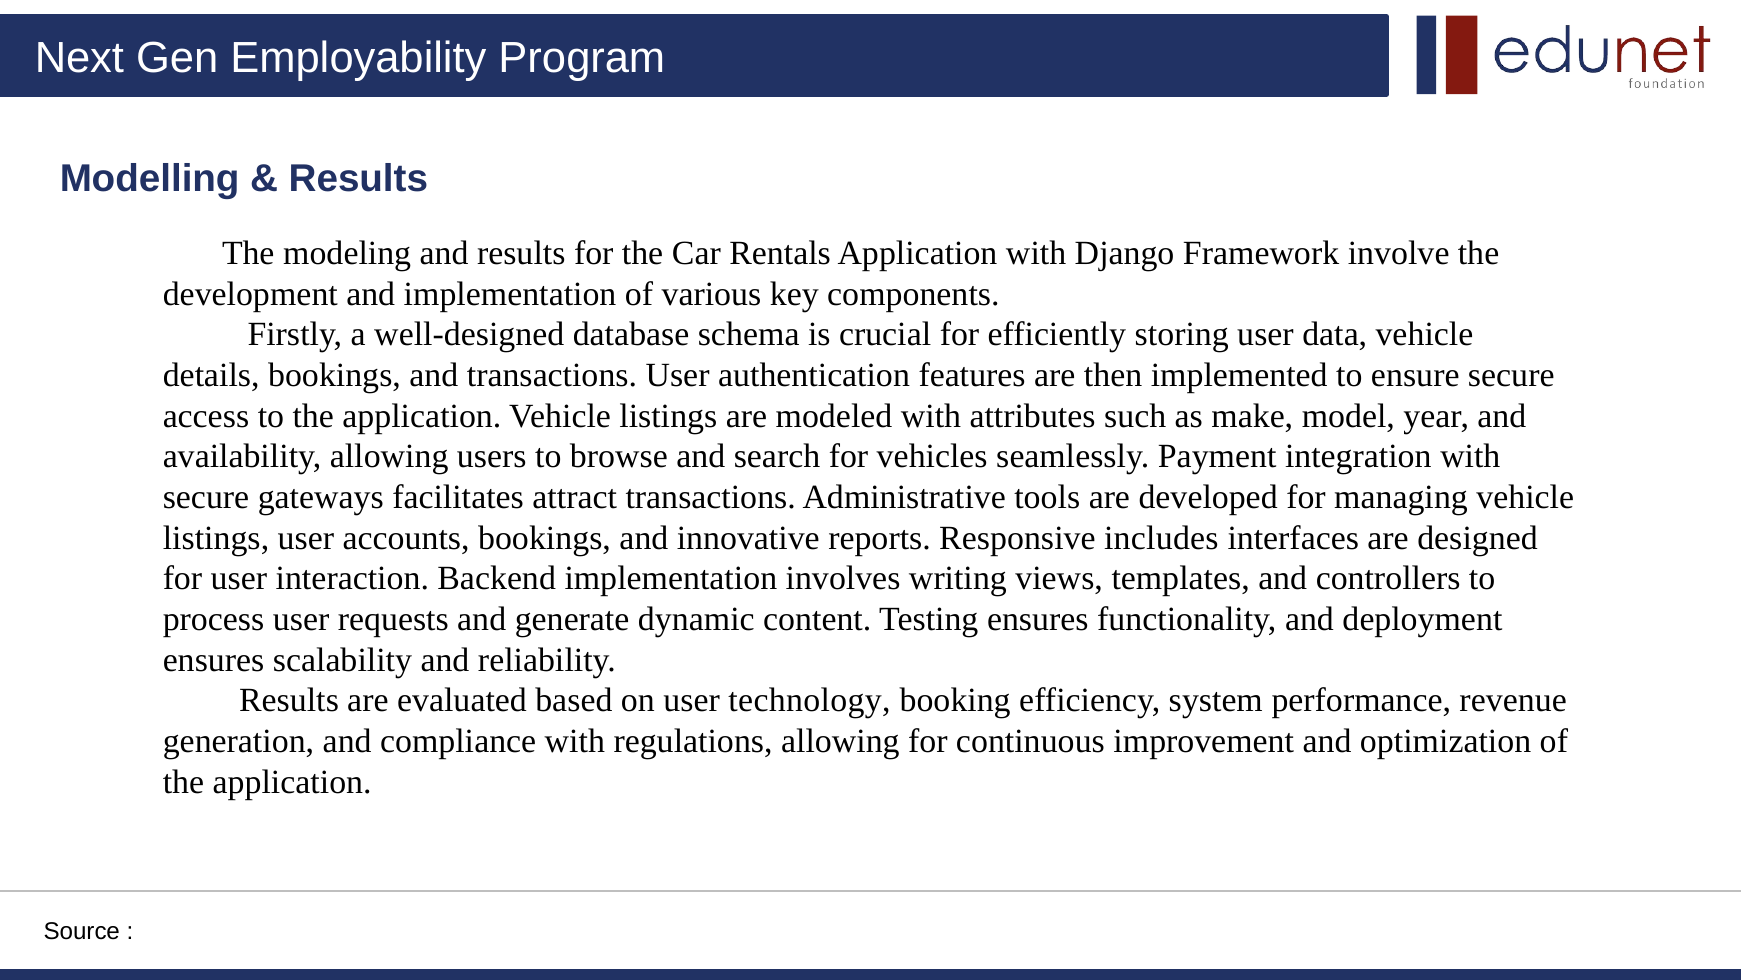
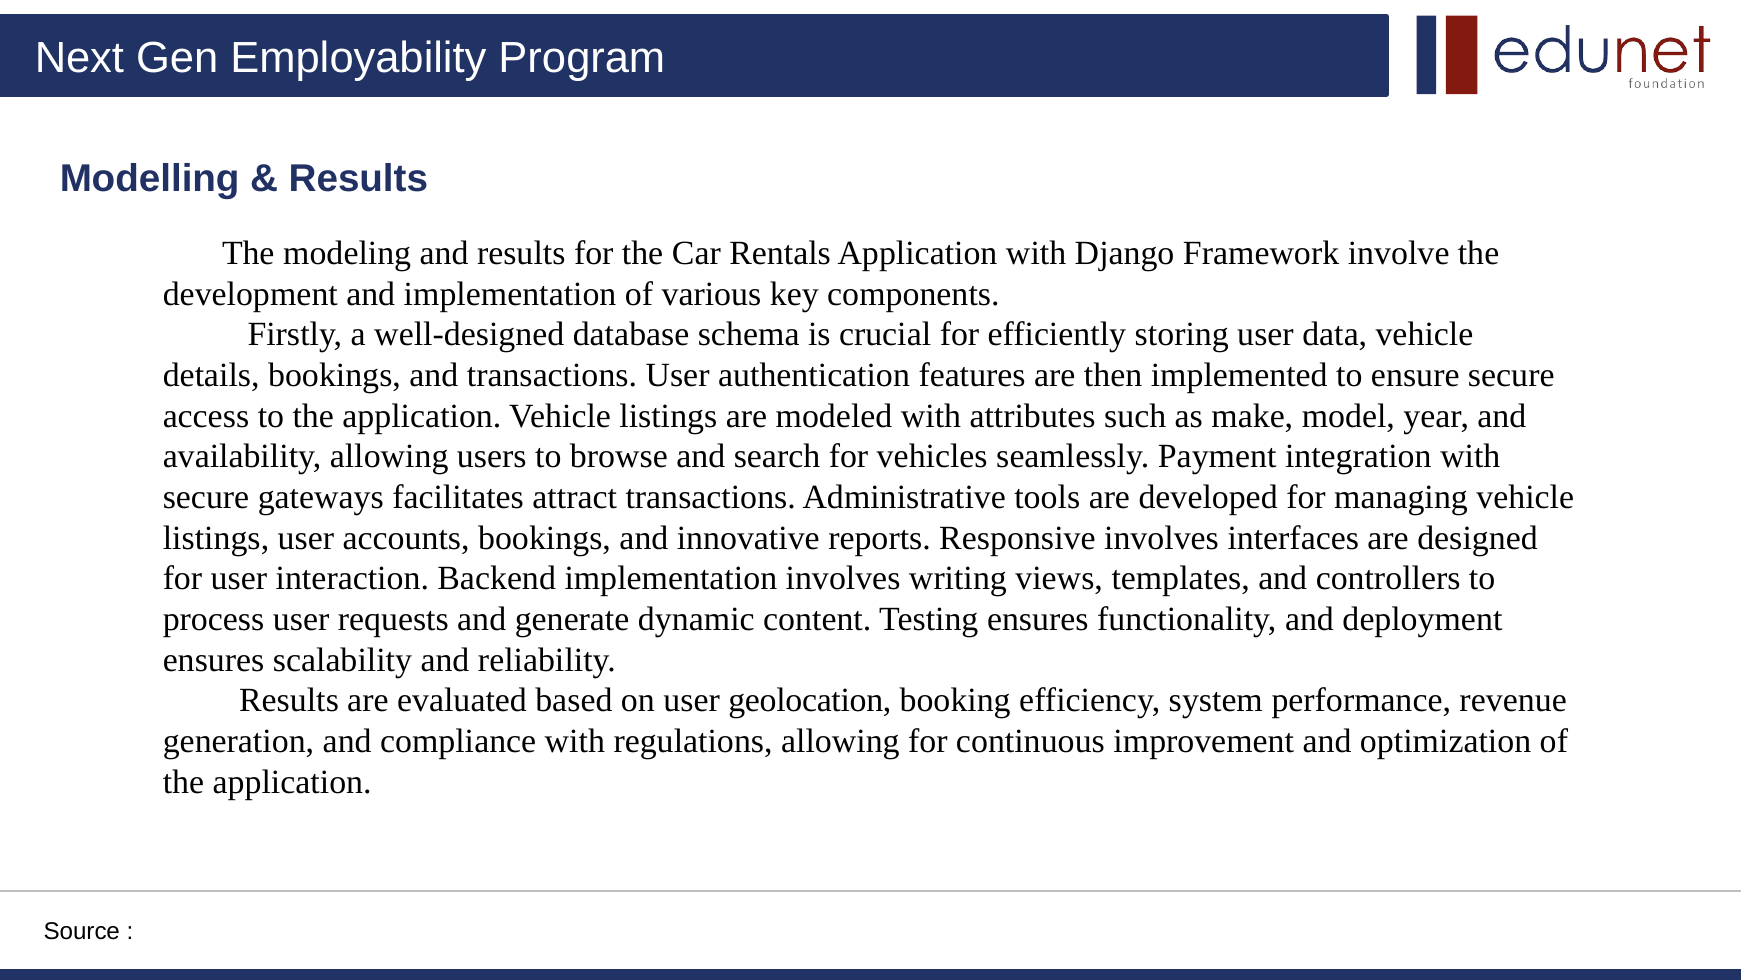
Responsive includes: includes -> involves (1161, 538)
technology: technology -> geolocation (810, 700)
